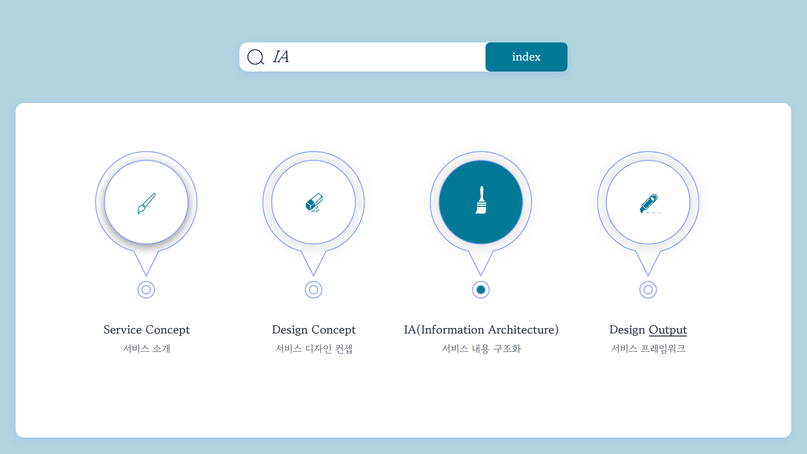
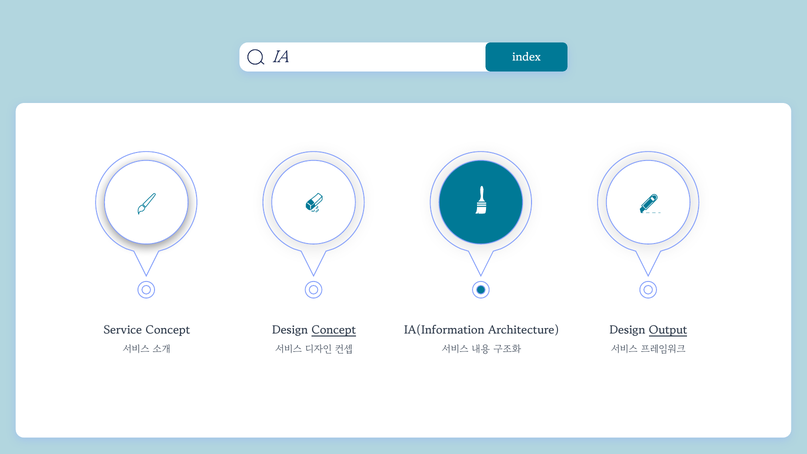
Concept underline: none -> present (334, 331)
